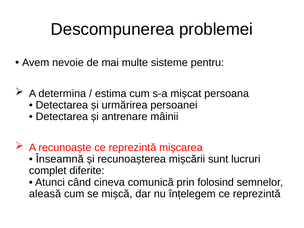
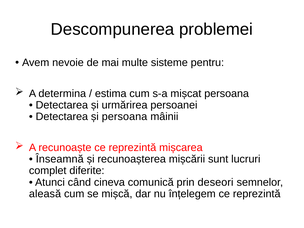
și antrenare: antrenare -> persoana (125, 117)
folosind: folosind -> deseori (216, 182)
